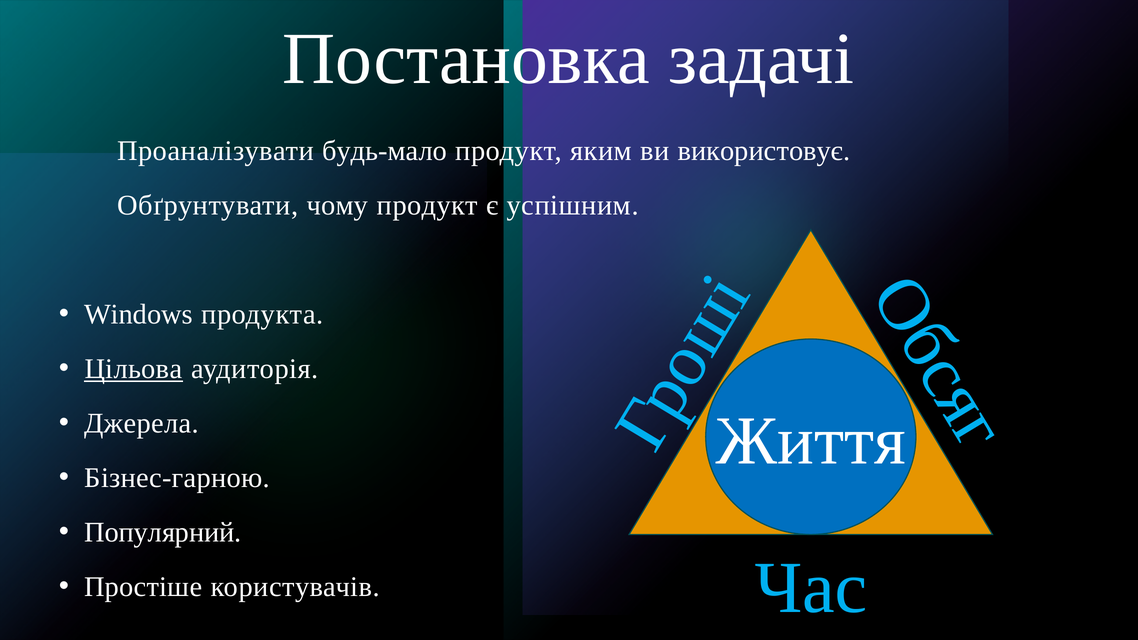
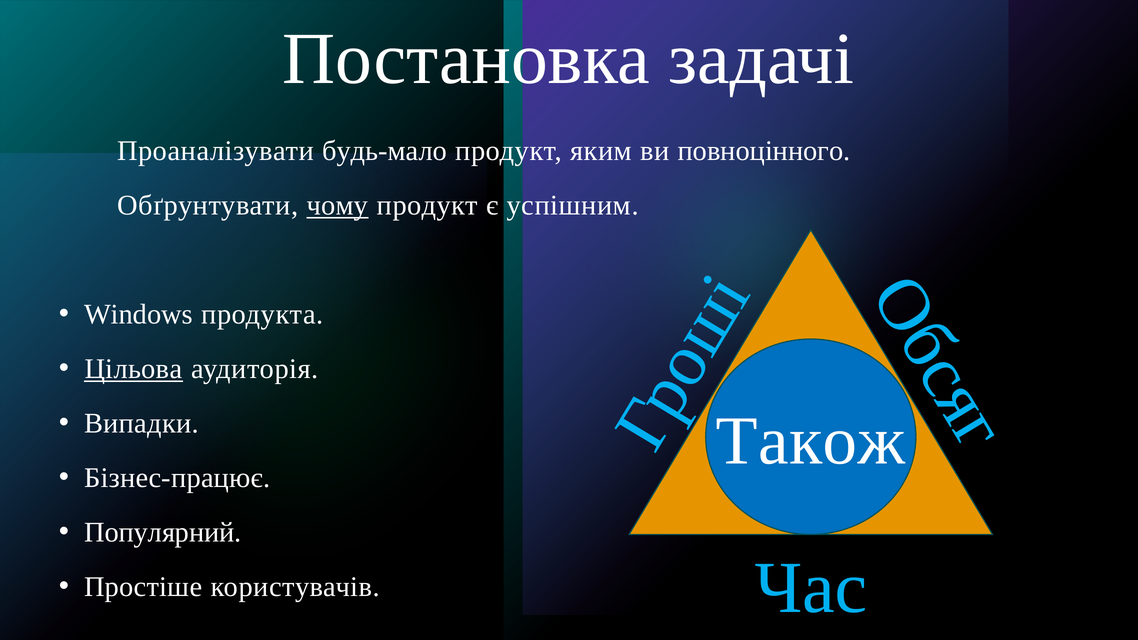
використовує: використовує -> повноцінного (764, 151)
чому underline: none -> present (337, 205)
Джерела: Джерела -> Випадки (141, 424)
Життя: Життя -> Також (810, 441)
Бізнес-гарною: Бізнес-гарною -> Бізнес-працює (177, 478)
